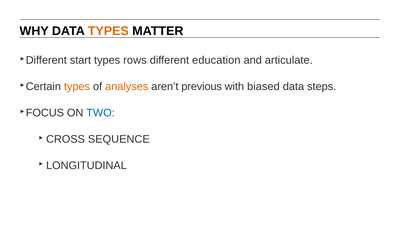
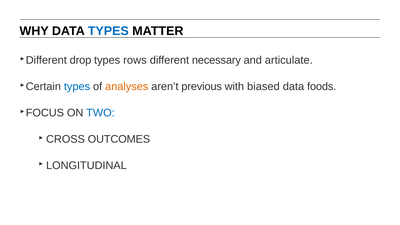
TYPES colour: orange -> blue (108, 31)
start: start -> drop (81, 60)
education: education -> necessary (216, 60)
types colour: orange -> blue (77, 86)
steps: steps -> foods (322, 86)
SEQUENCE: SEQUENCE -> OUTCOMES (119, 139)
